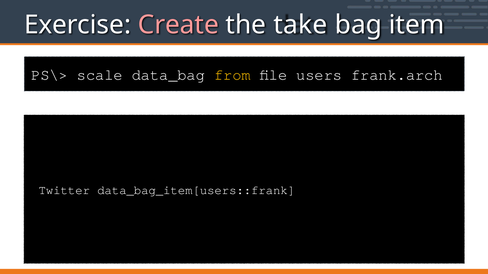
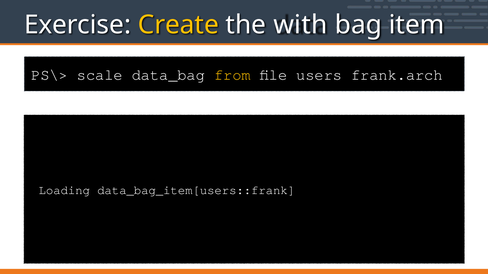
Create colour: pink -> yellow (178, 25)
take: take -> with (300, 25)
Twitter: Twitter -> Loading (64, 190)
